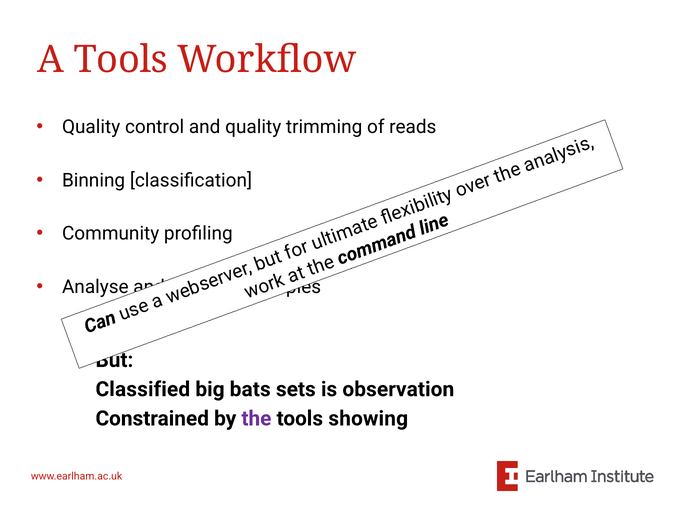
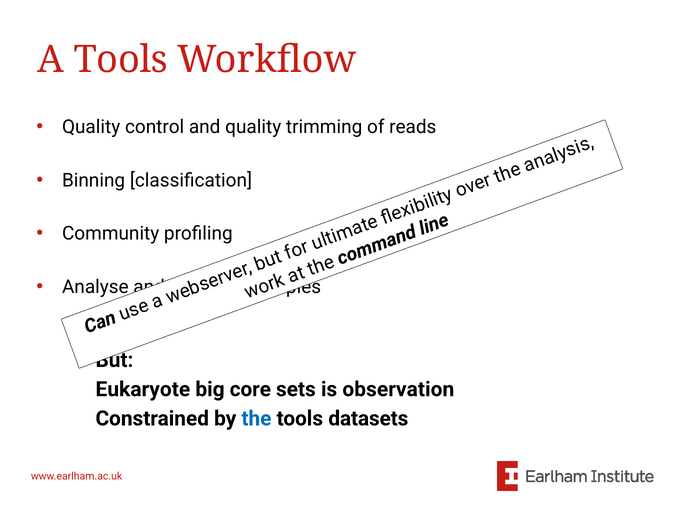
Classified: Classified -> Eukaryote (143, 389)
bats: bats -> core (250, 389)
the colour: purple -> blue (256, 418)
showing: showing -> datasets (368, 418)
